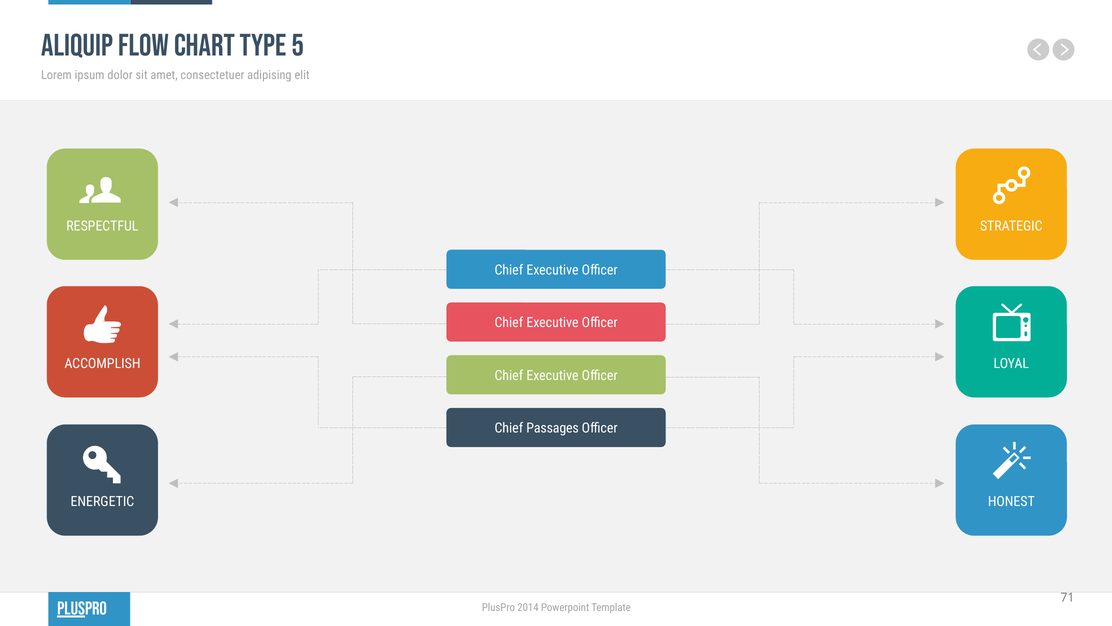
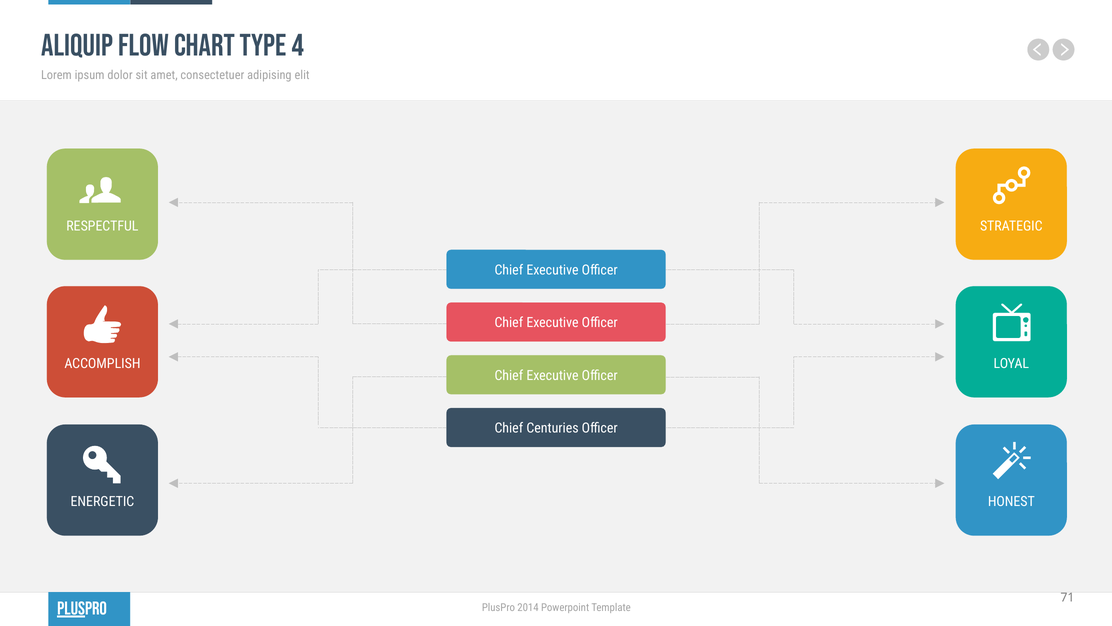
5: 5 -> 4 (298, 45)
Passages: Passages -> Centuries (553, 428)
